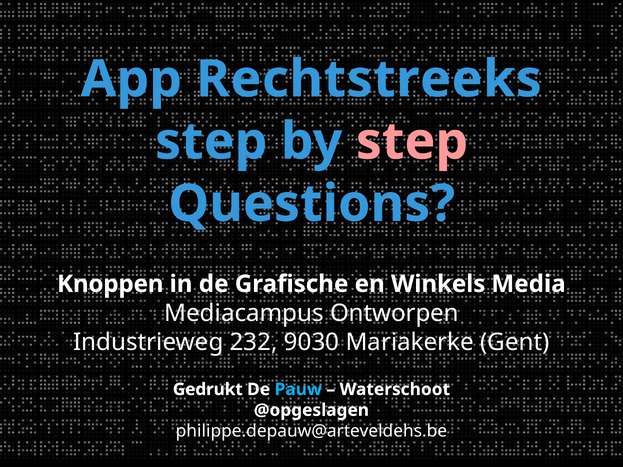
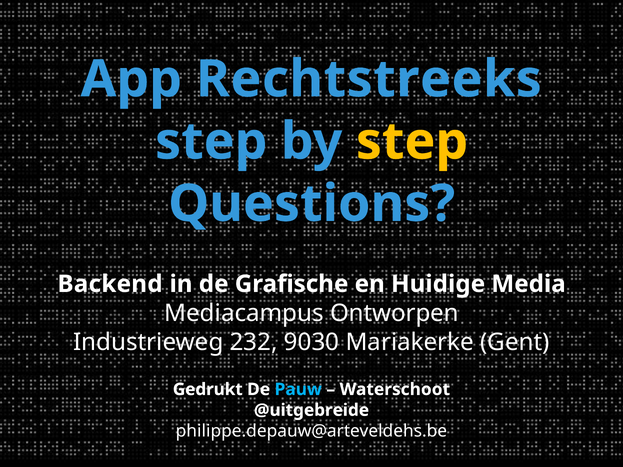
step colour: pink -> yellow (412, 142)
Knoppen: Knoppen -> Backend (110, 284)
Winkels: Winkels -> Huidige (438, 284)
@opgeslagen: @opgeslagen -> @uitgebreide (312, 410)
